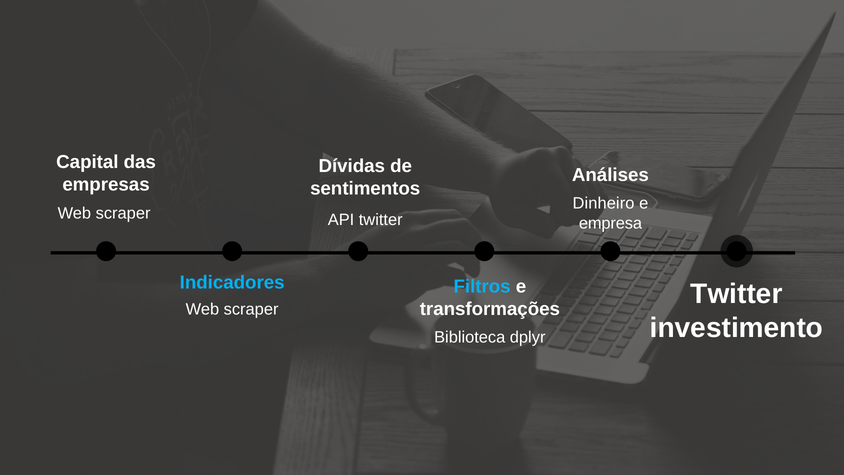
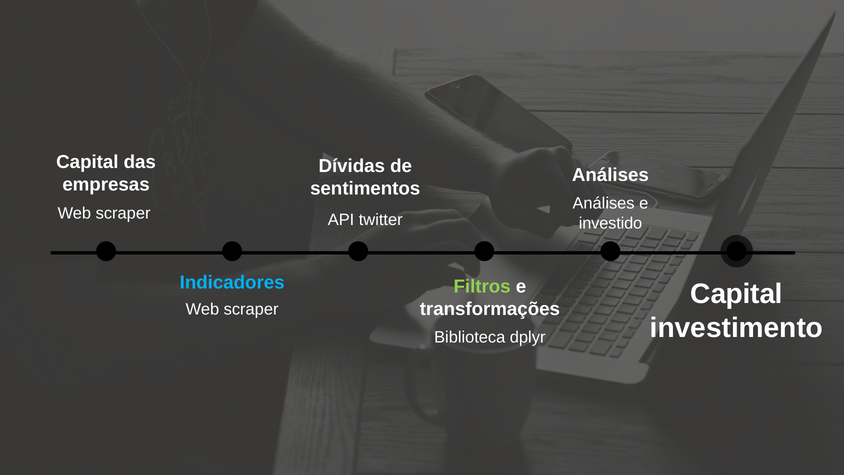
Dinheiro: Dinheiro -> Análises (604, 203)
empresa: empresa -> investido (611, 223)
Filtros colour: light blue -> light green (482, 287)
Twitter: Twitter -> Capital (737, 294)
